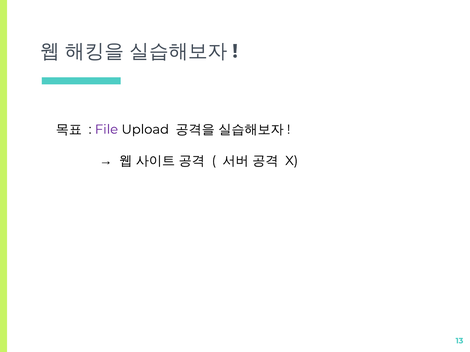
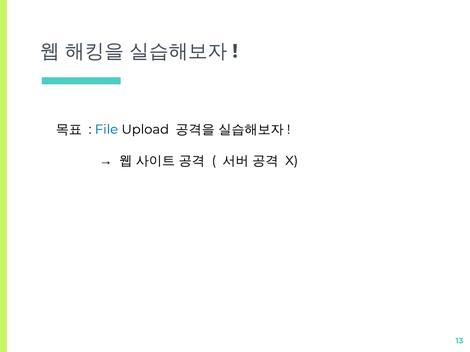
File colour: purple -> blue (106, 130)
